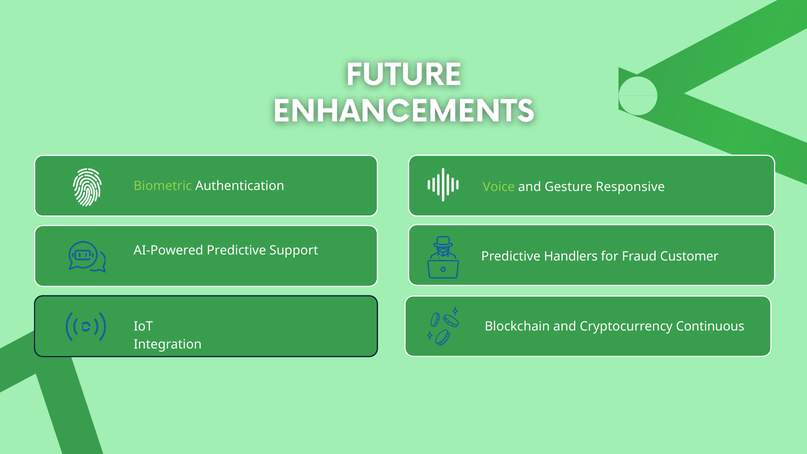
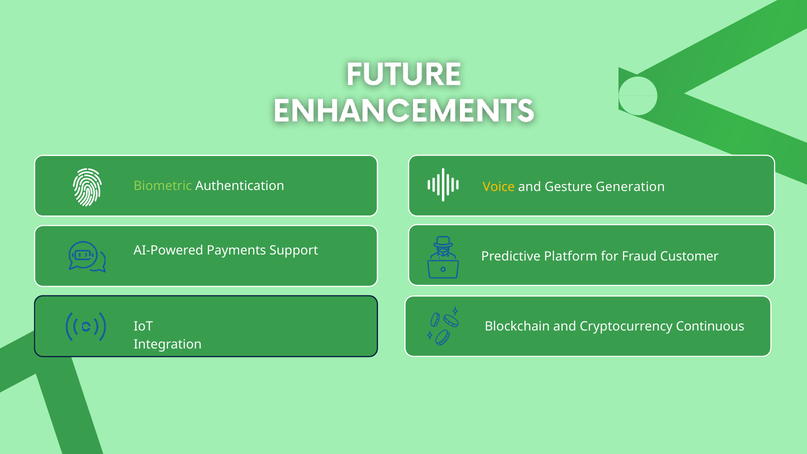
Voice colour: light green -> yellow (499, 187)
Responsive: Responsive -> Generation (630, 187)
AI-Powered Predictive: Predictive -> Payments (236, 250)
Handlers: Handlers -> Platform (571, 256)
